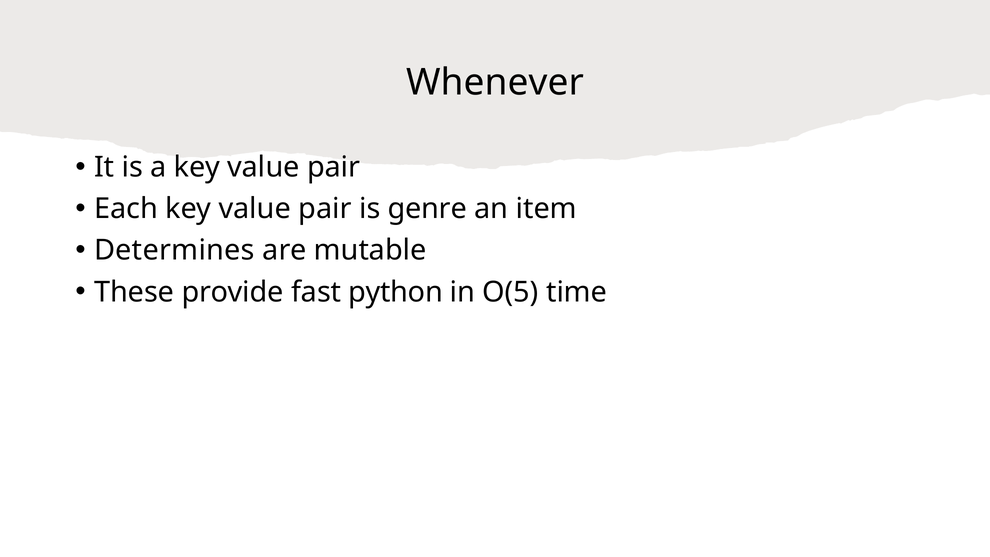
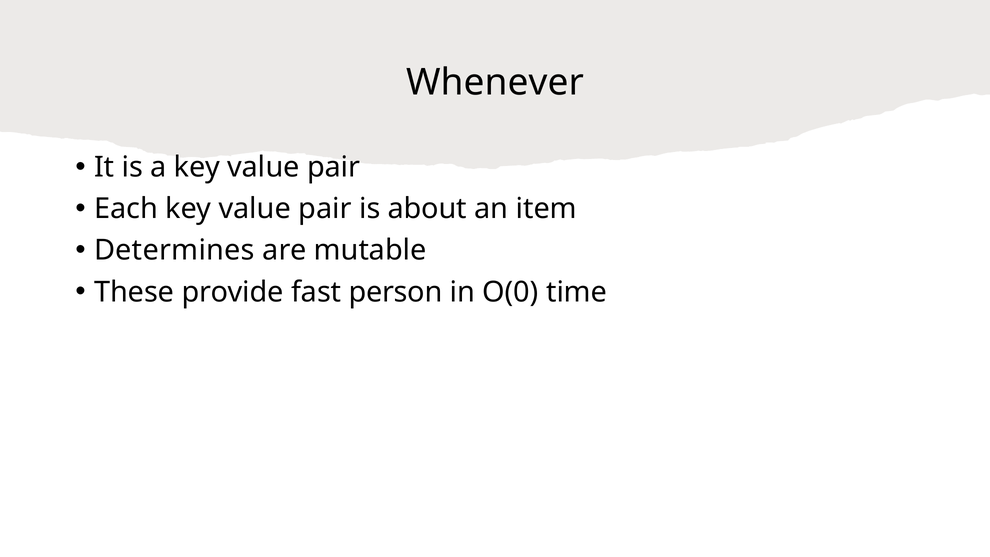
genre: genre -> about (427, 209)
python: python -> person (396, 292)
O(5: O(5 -> O(0 (510, 292)
